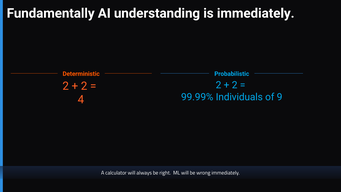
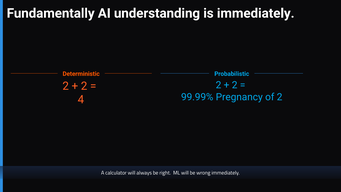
Individuals: Individuals -> Pregnancy (239, 97)
of 9: 9 -> 2 (280, 97)
